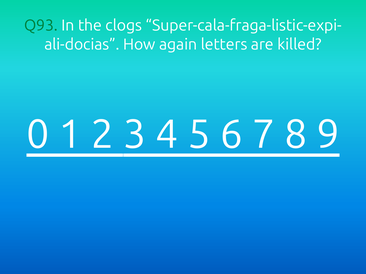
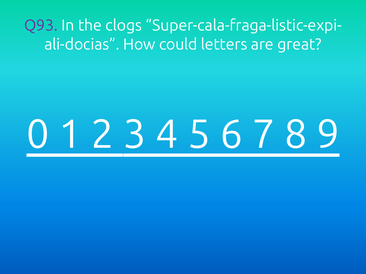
Q93 colour: green -> purple (41, 26)
again: again -> could (178, 44)
killed: killed -> great (299, 44)
